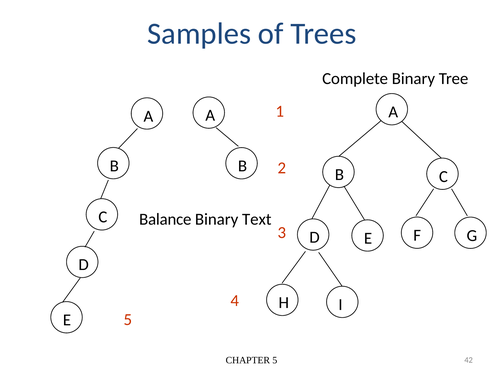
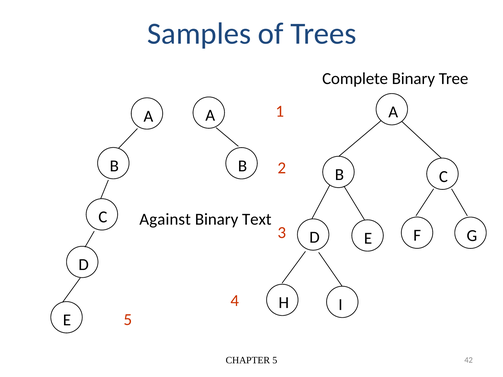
Balance: Balance -> Against (165, 219)
